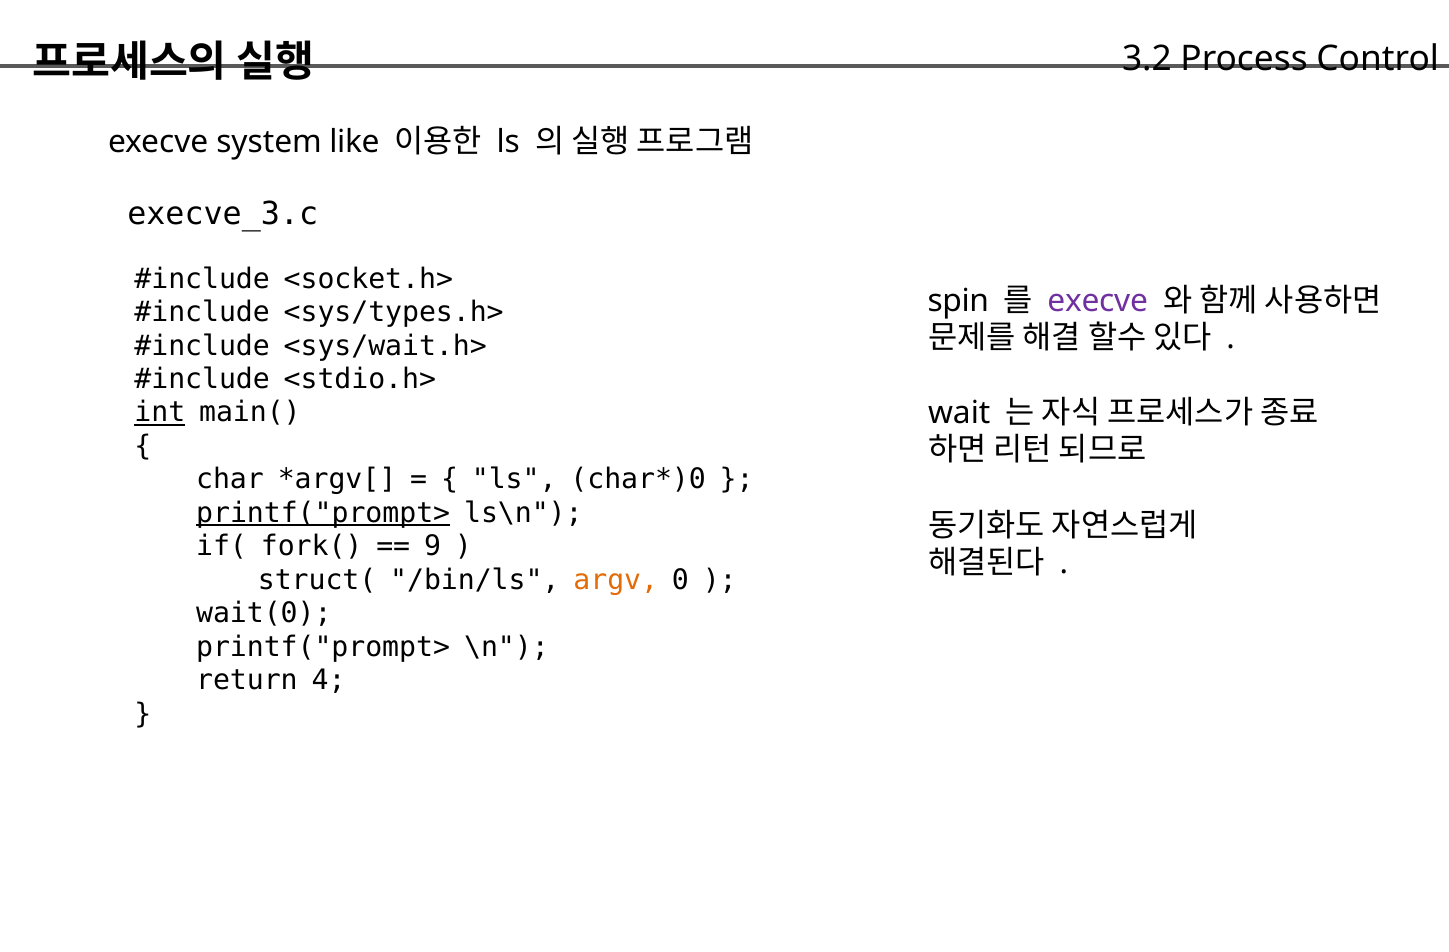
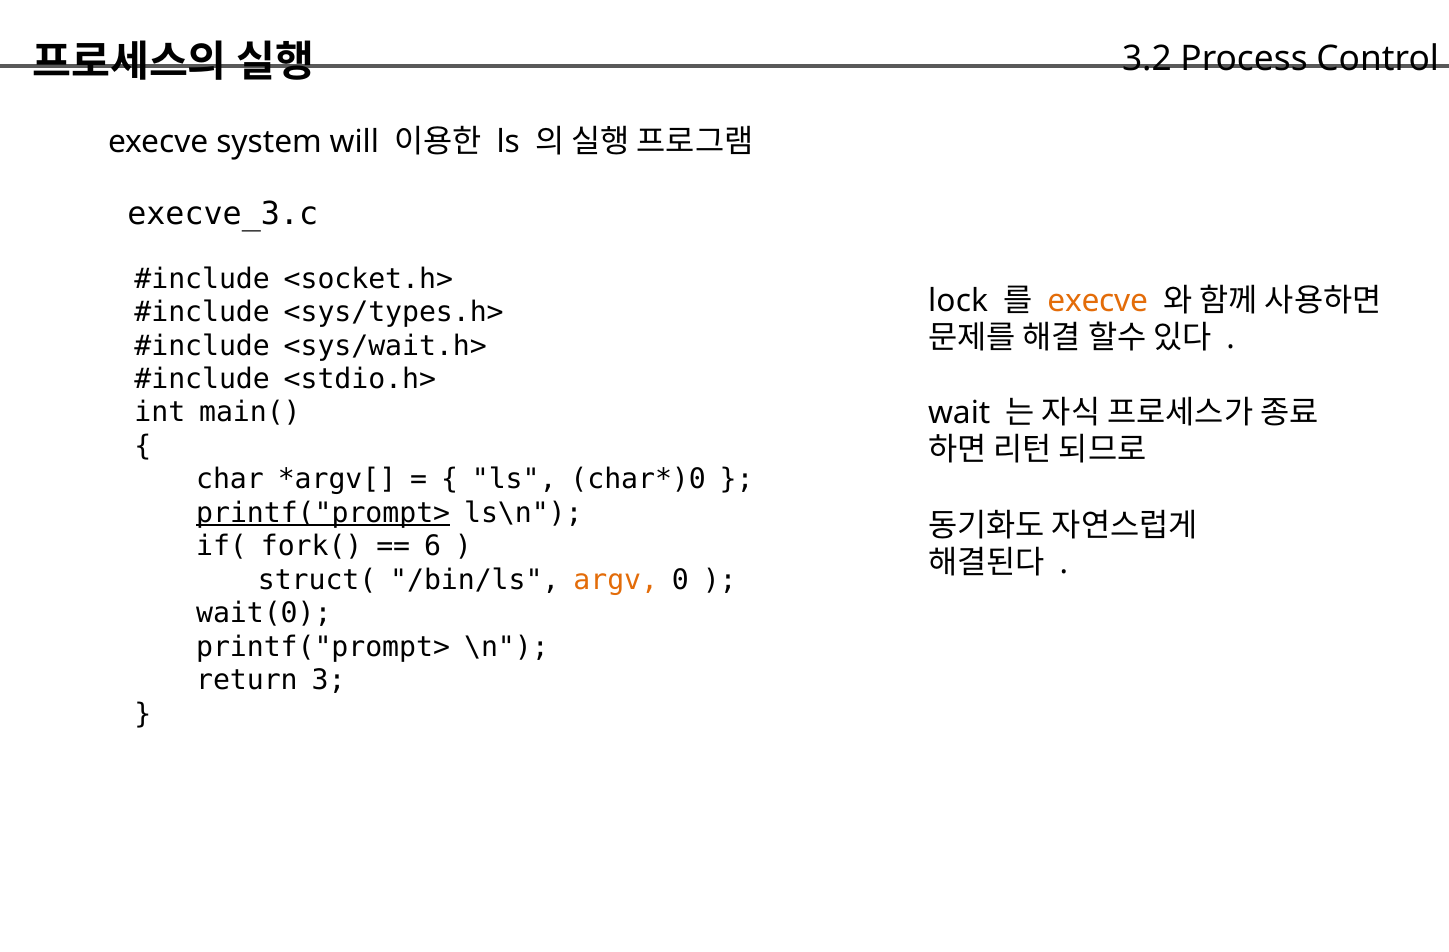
like: like -> will (354, 142)
spin: spin -> lock (958, 300)
execve colour: purple -> orange (1098, 300)
int underline: present -> none (160, 413)
9: 9 -> 6 (433, 546)
4: 4 -> 3 (329, 680)
